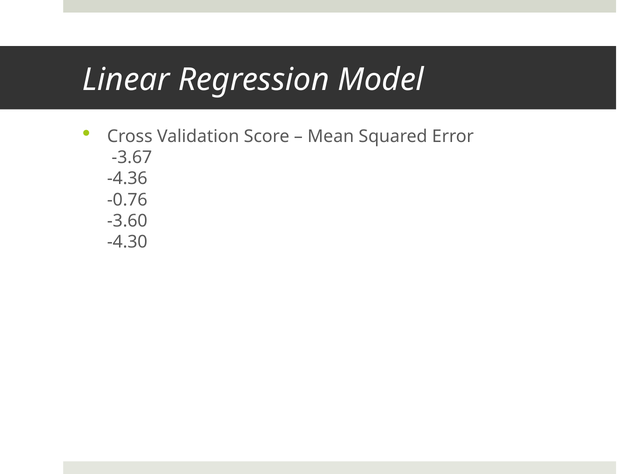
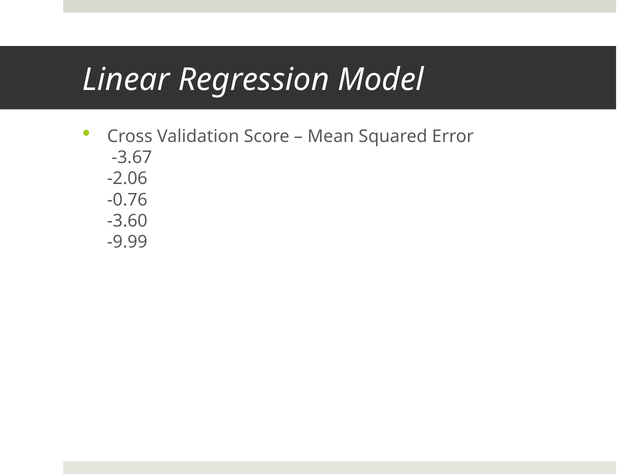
-4.36: -4.36 -> -2.06 (127, 179)
-4.30: -4.30 -> -9.99 (127, 242)
